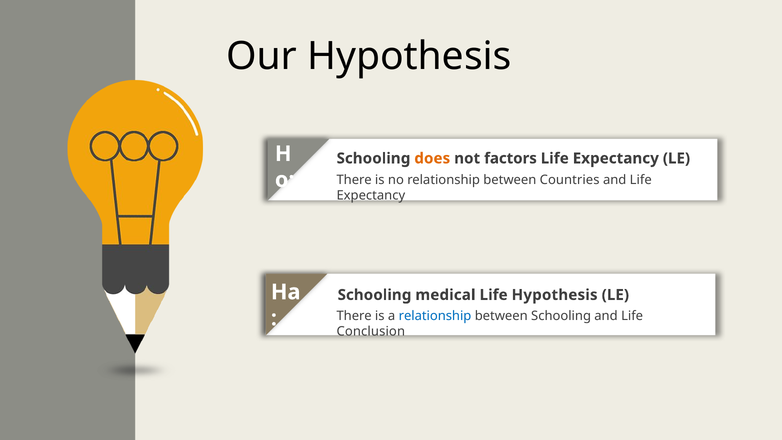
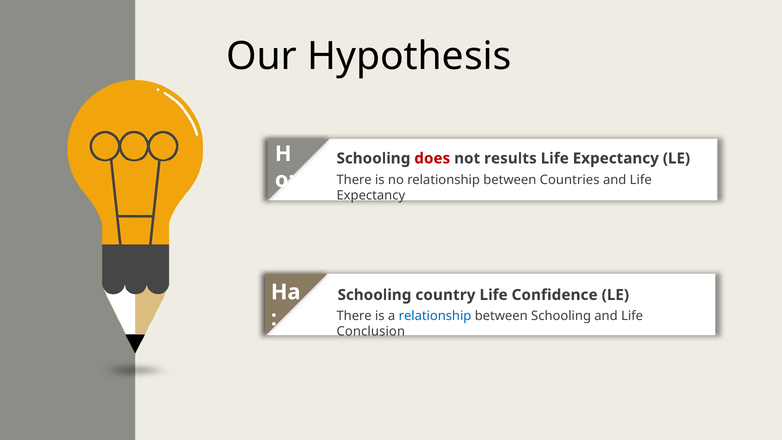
does colour: orange -> red (432, 158)
factors: factors -> results (510, 158)
medical: medical -> country (445, 295)
Life Hypothesis: Hypothesis -> Confidence (555, 295)
